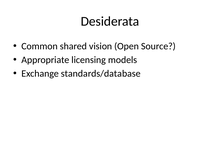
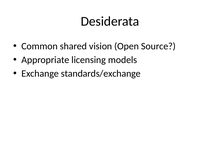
standards/database: standards/database -> standards/exchange (101, 74)
